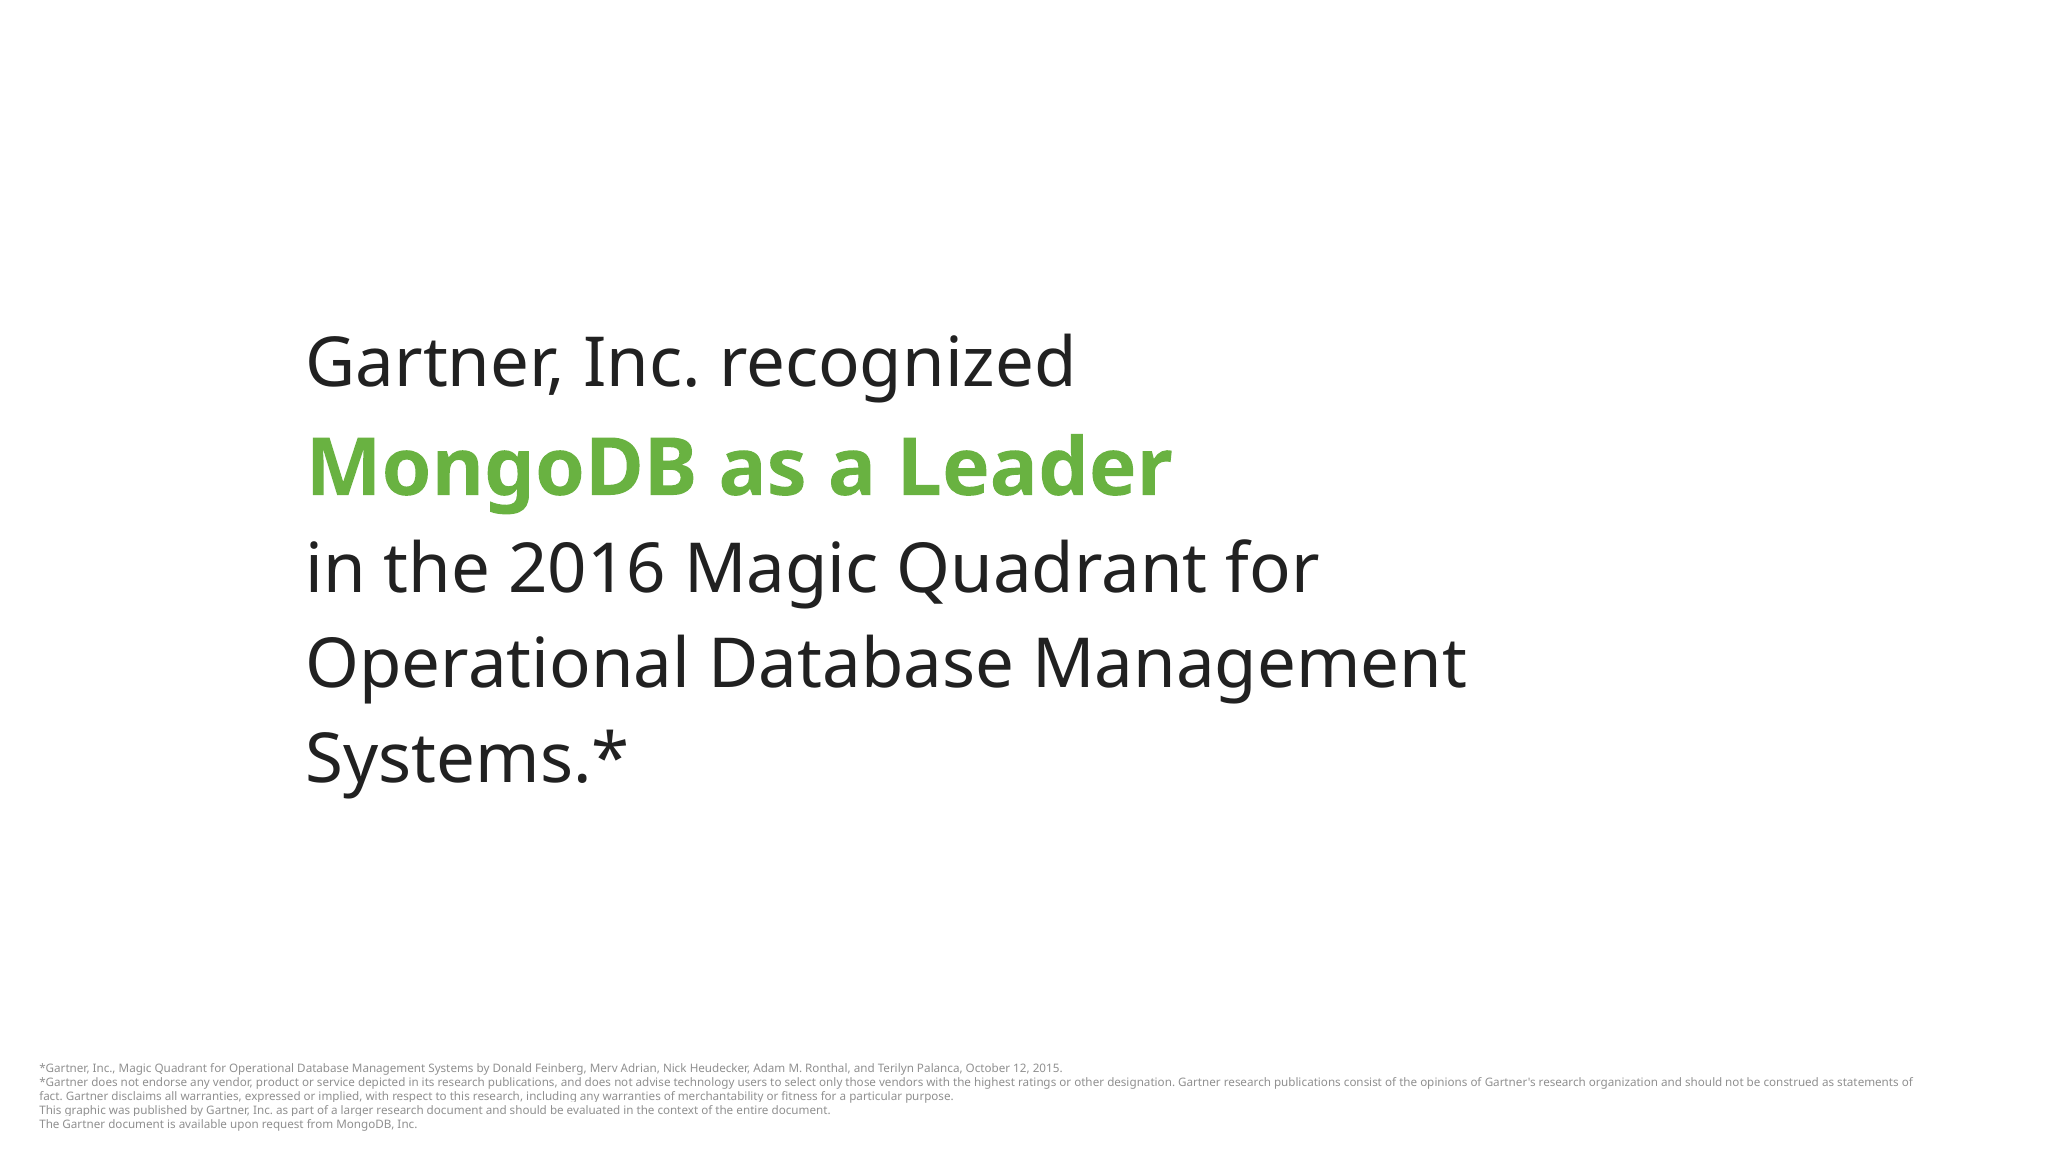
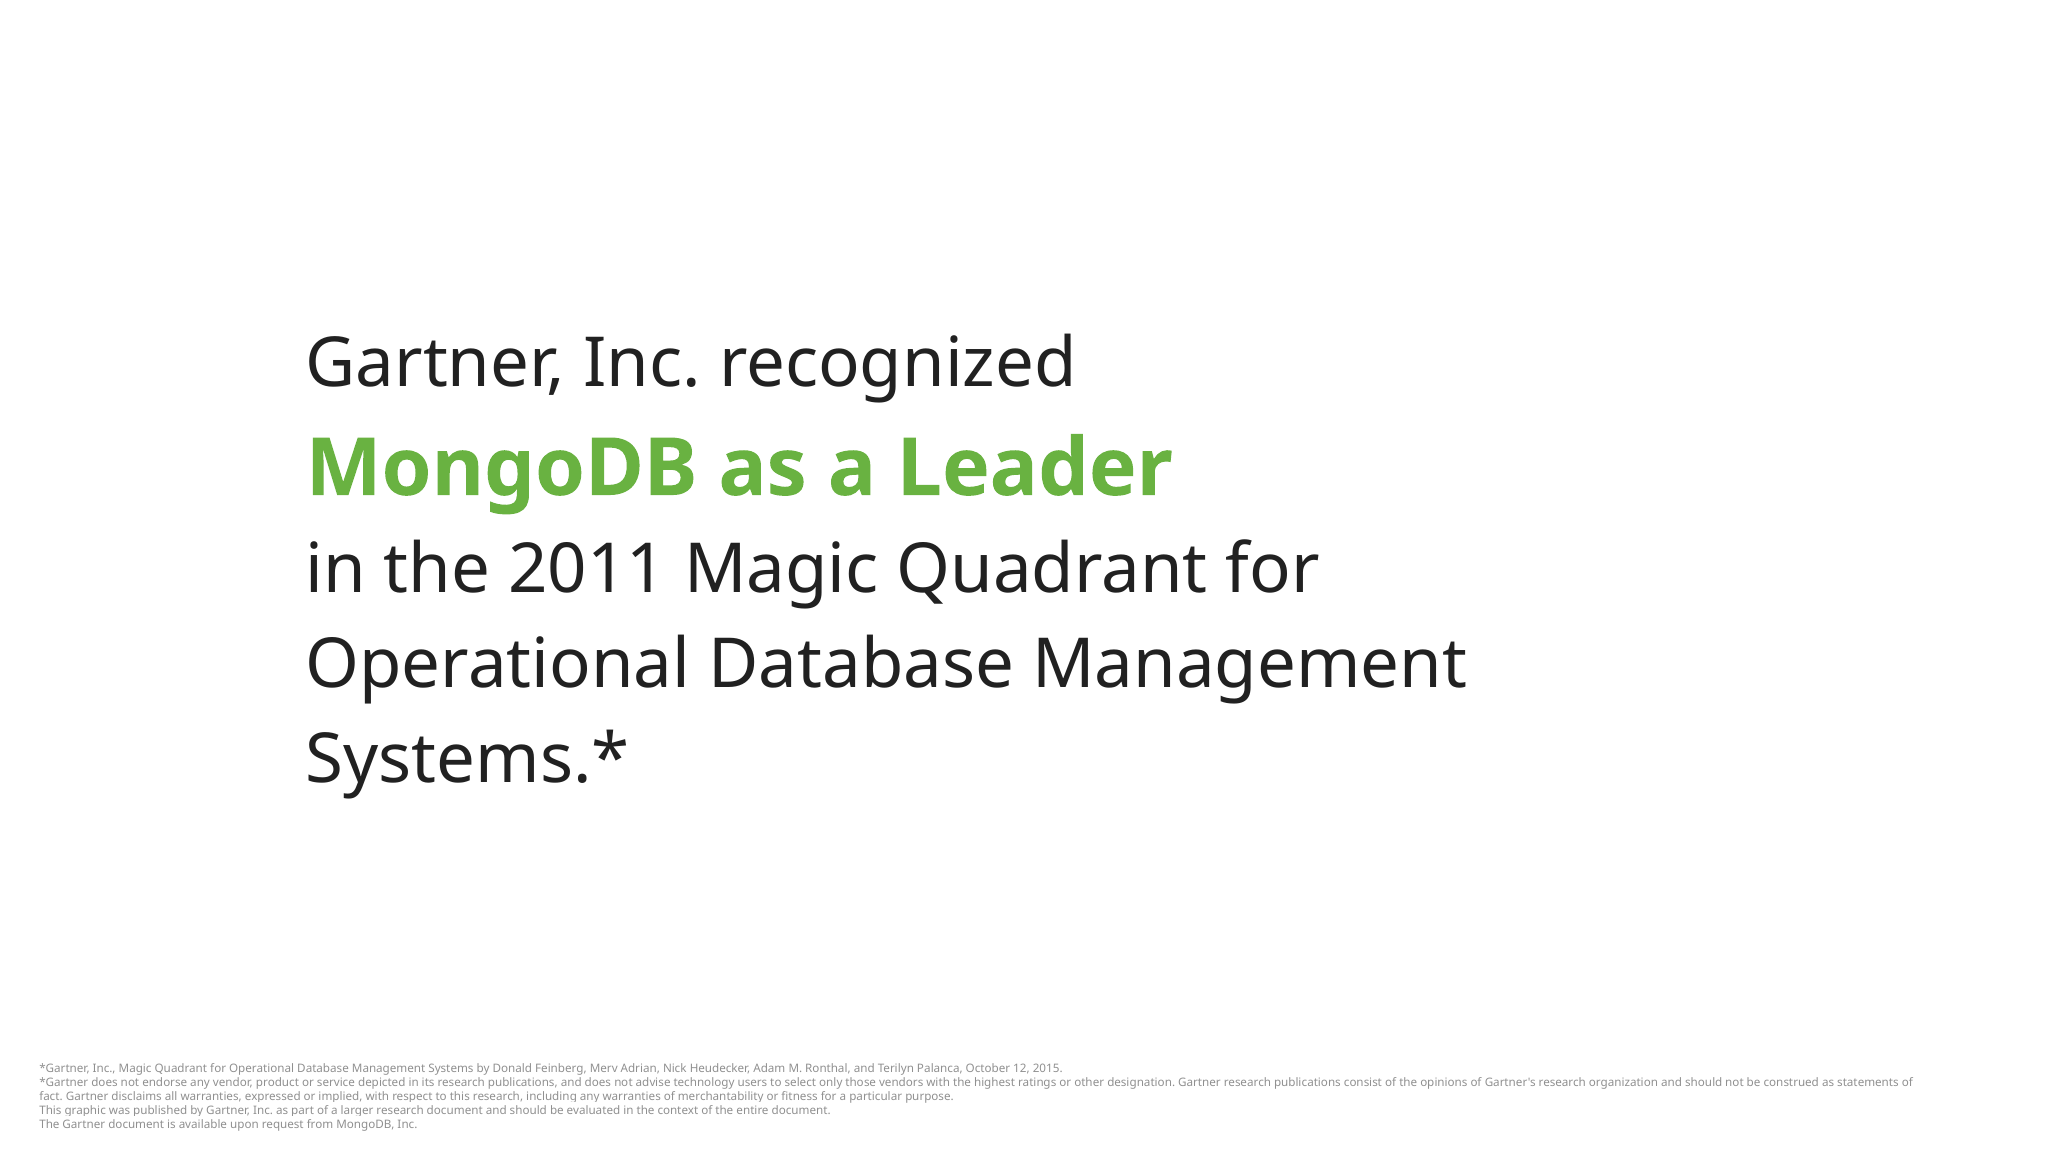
2016: 2016 -> 2011 (587, 570)
